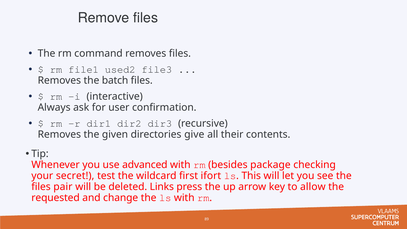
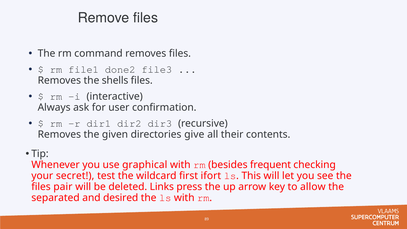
used2: used2 -> done2 (120, 70)
batch: batch -> shells (115, 81)
advanced: advanced -> graphical (145, 165)
package: package -> frequent (271, 165)
requested: requested -> separated (55, 198)
change: change -> desired (121, 198)
